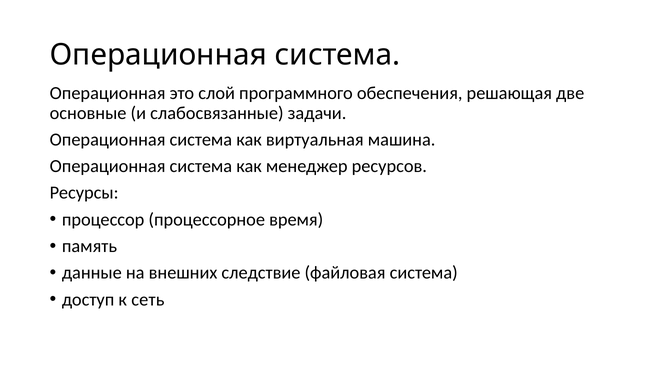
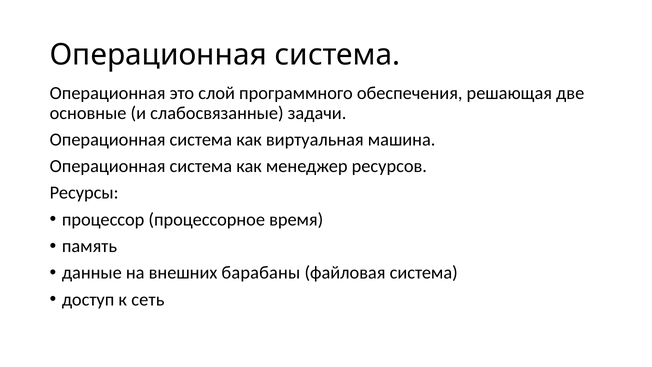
следствие: следствие -> барабаны (261, 273)
